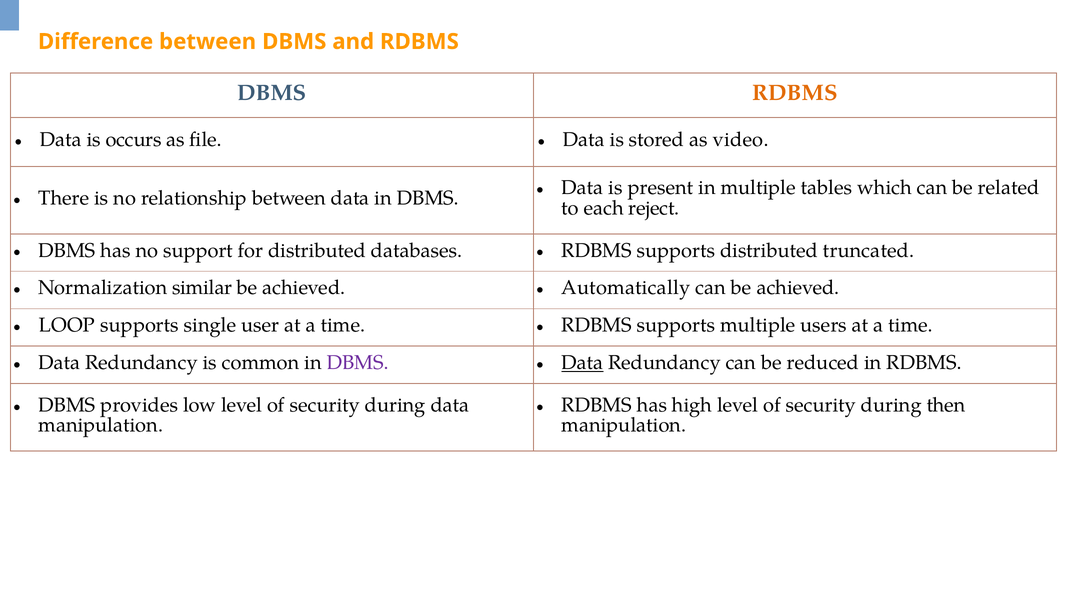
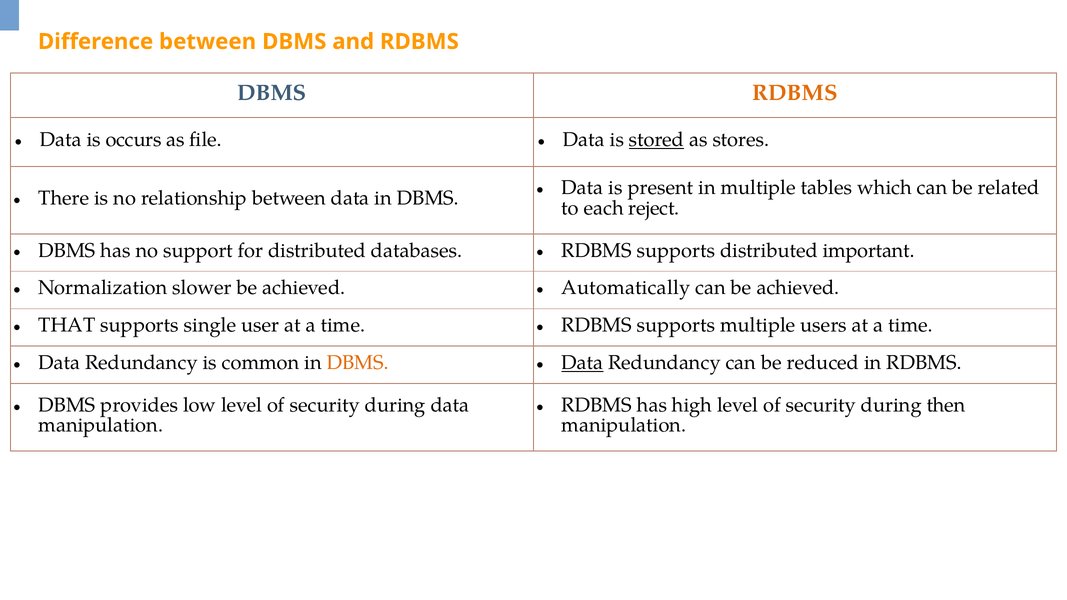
stored underline: none -> present (657, 140)
video: video -> stores (741, 140)
truncated: truncated -> important (869, 250)
similar: similar -> slower (202, 288)
LOOP: LOOP -> THAT (67, 325)
DBMS colour: purple -> orange (358, 363)
